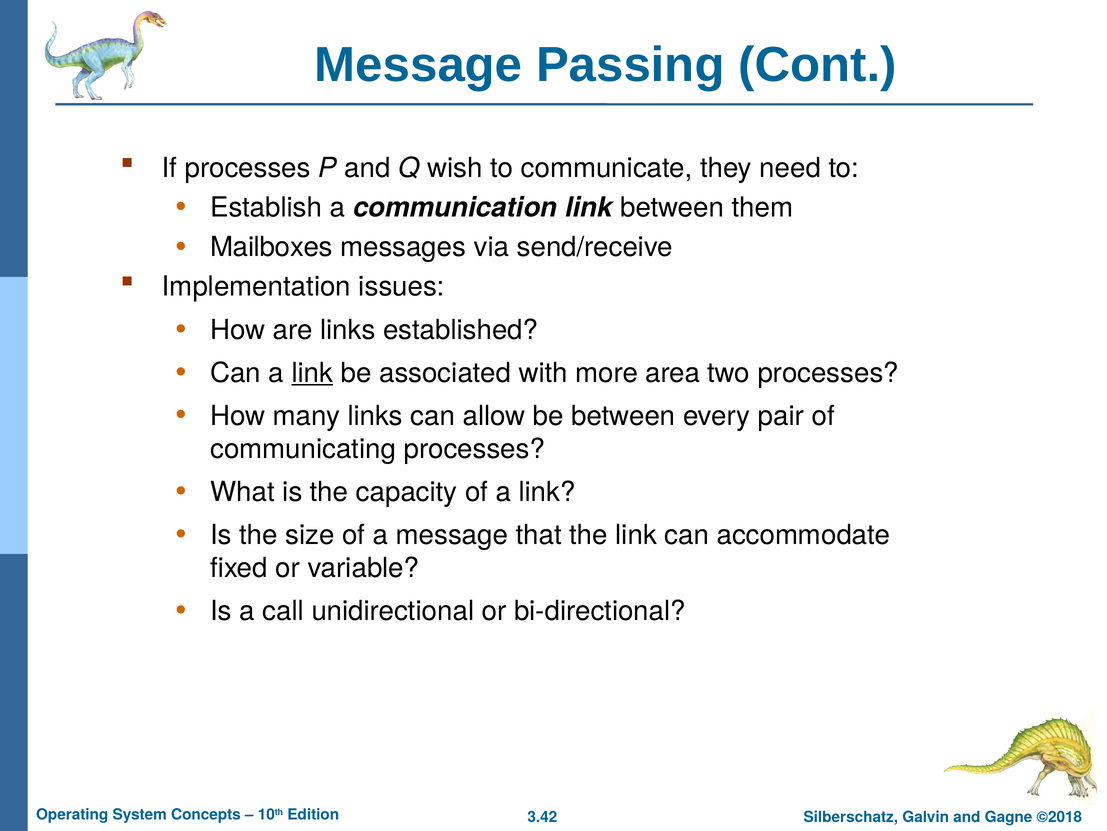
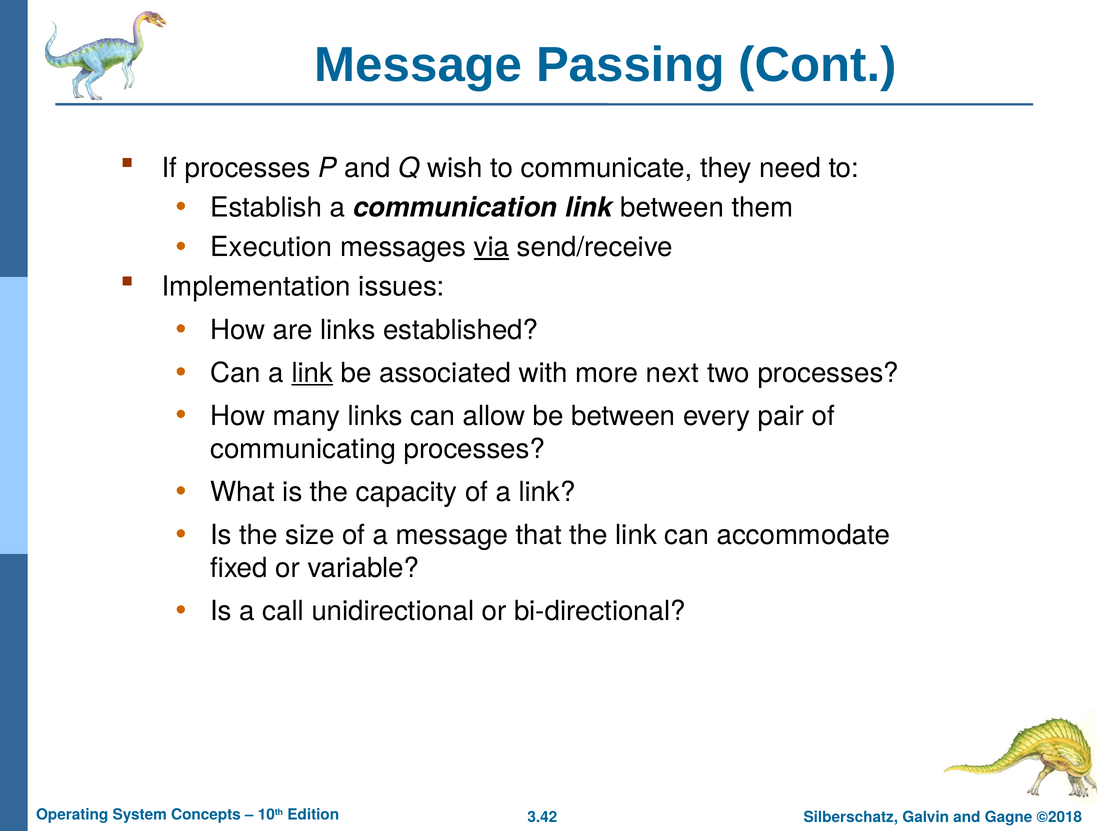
Mailboxes: Mailboxes -> Execution (271, 247)
via underline: none -> present (491, 247)
area: area -> next (672, 373)
